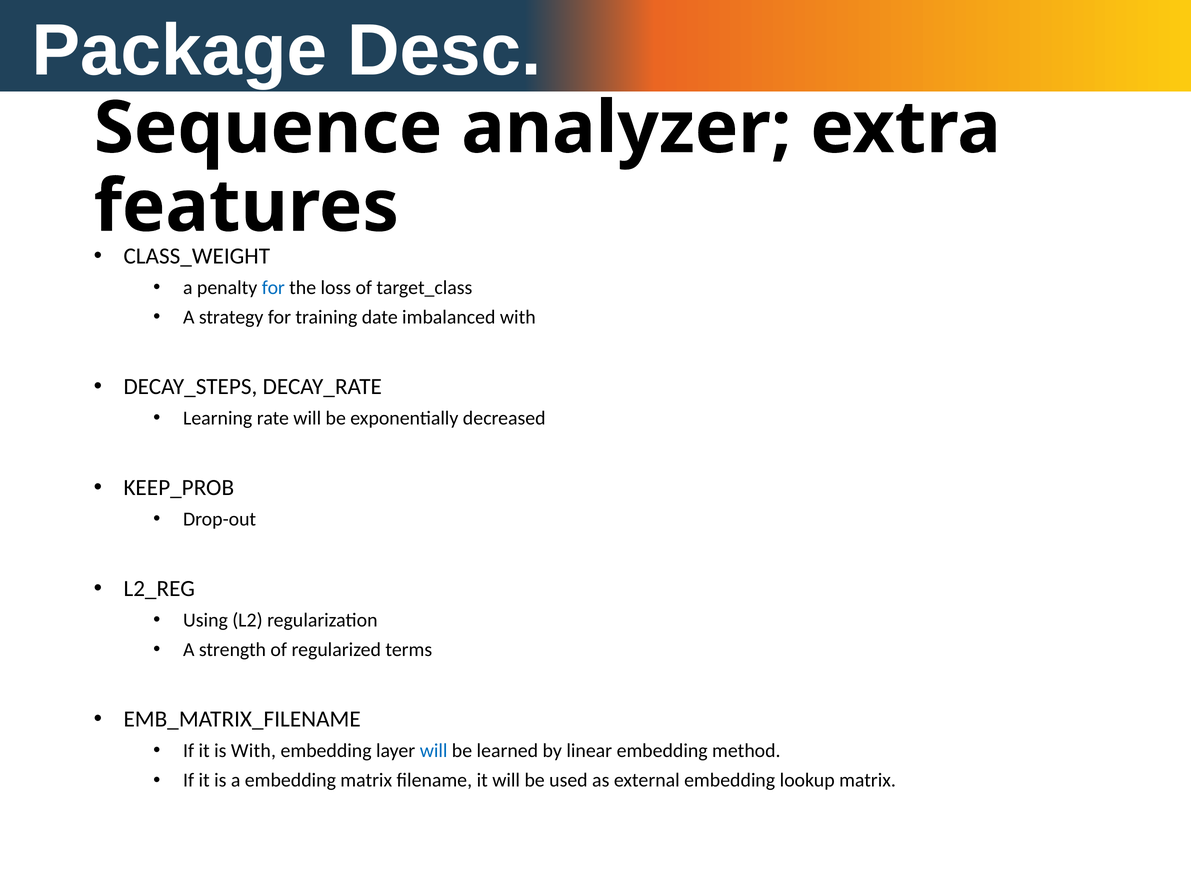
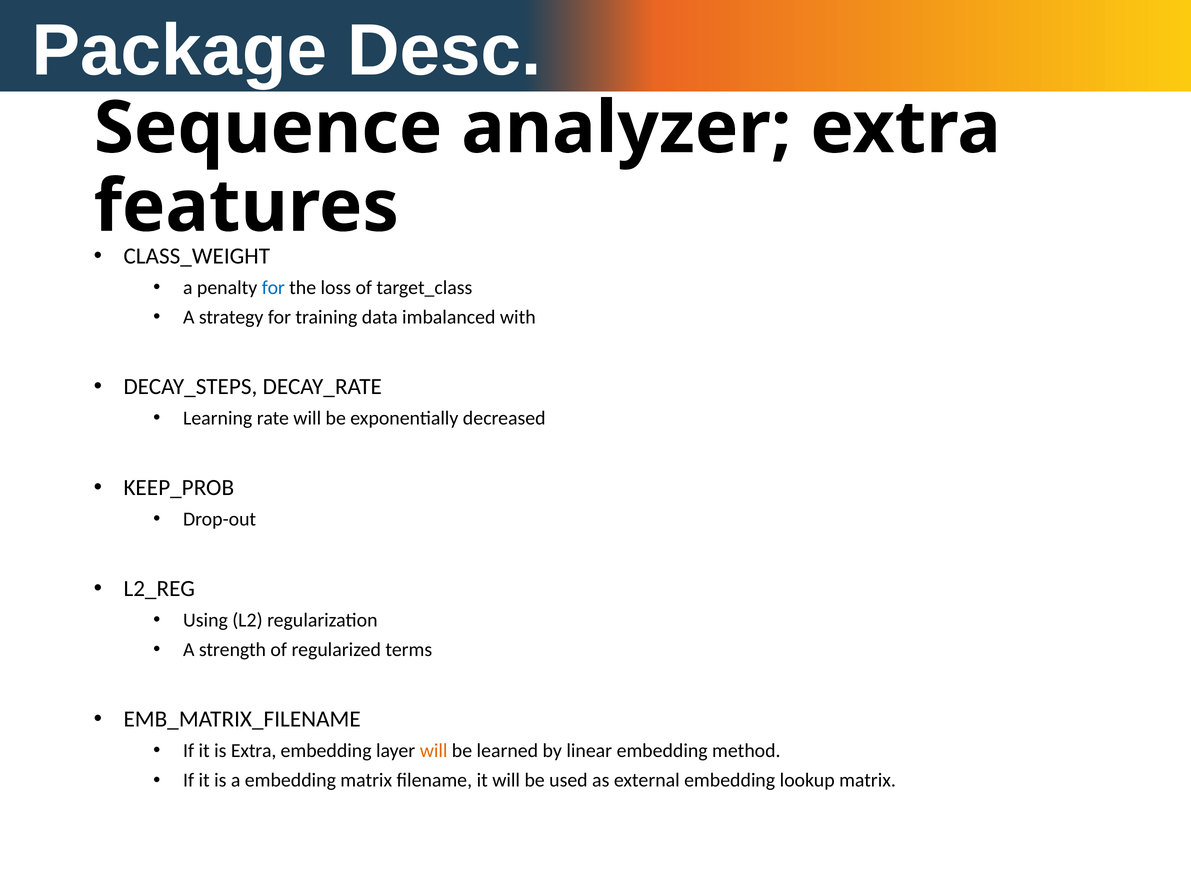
date: date -> data (380, 317)
is With: With -> Extra (254, 751)
will colour: blue -> orange (434, 751)
